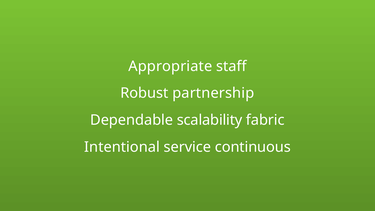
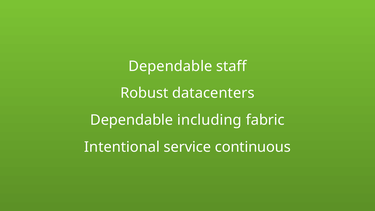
Appropriate: Appropriate -> Dependable (170, 66)
partnership: partnership -> datacenters (213, 93)
scalability: scalability -> including (209, 120)
